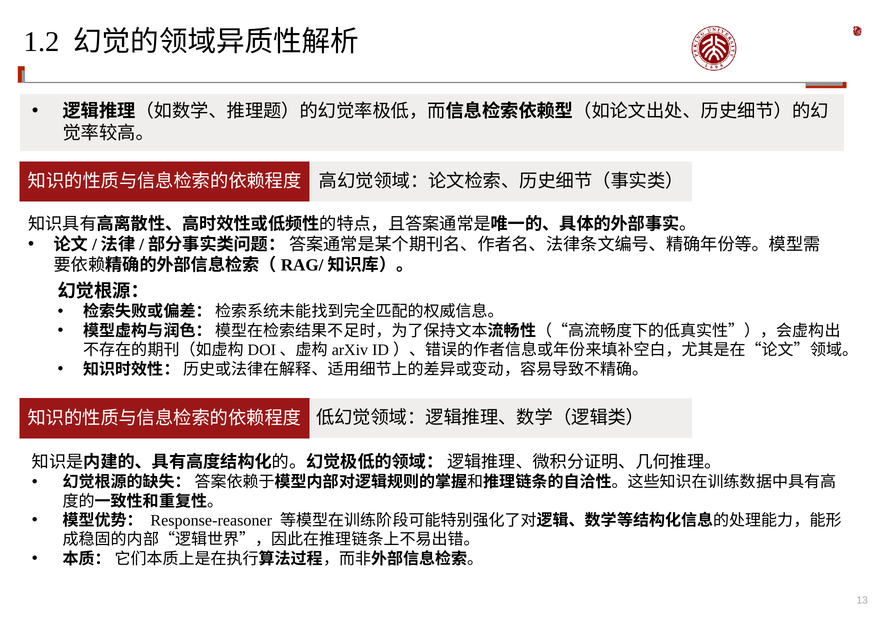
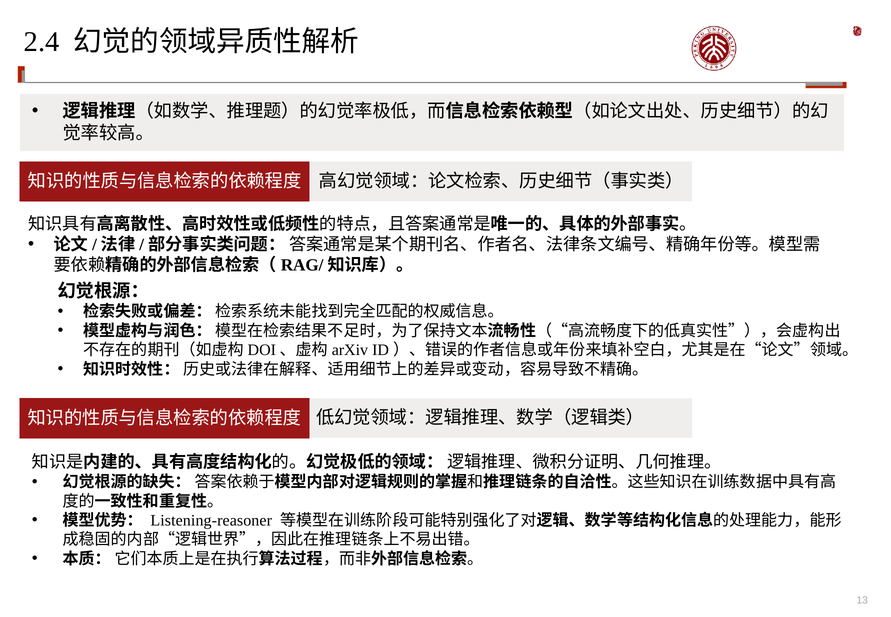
1.2: 1.2 -> 2.4 (42, 42)
Response-reasoner: Response-reasoner -> Listening-reasoner (211, 521)
